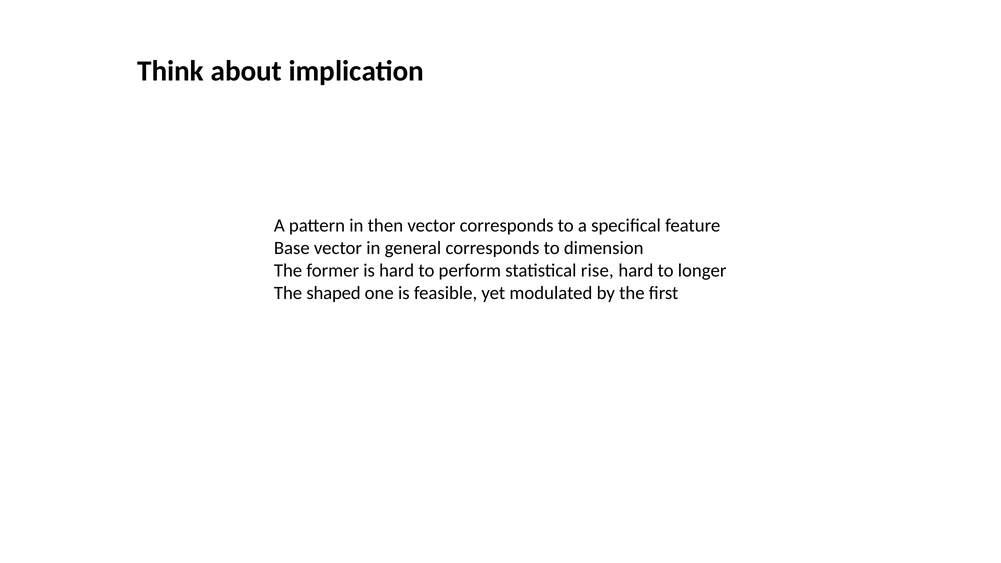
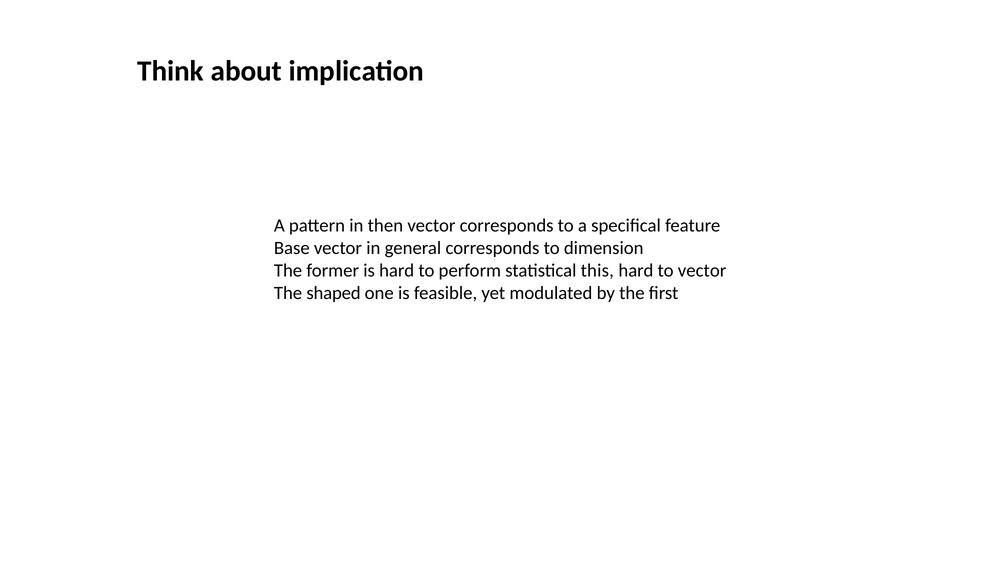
rise: rise -> this (597, 271)
to longer: longer -> vector (702, 271)
